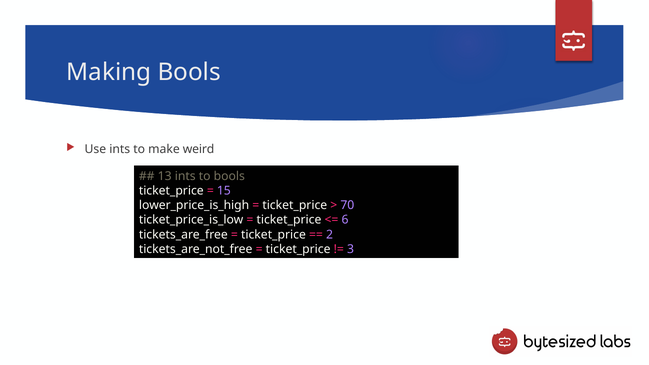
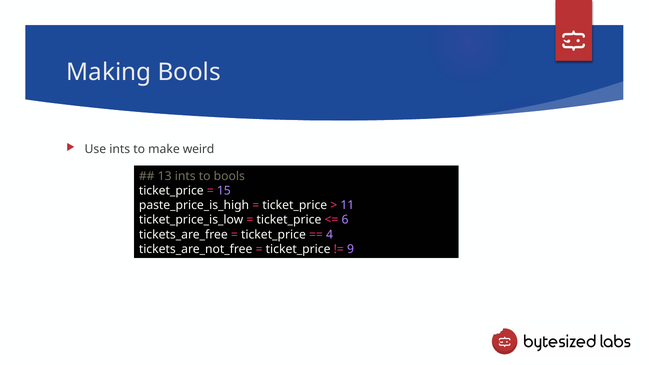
lower_price_is_high: lower_price_is_high -> paste_price_is_high (194, 205)
70: 70 -> 11 (347, 205)
2: 2 -> 4 (330, 235)
3: 3 -> 9 (351, 249)
